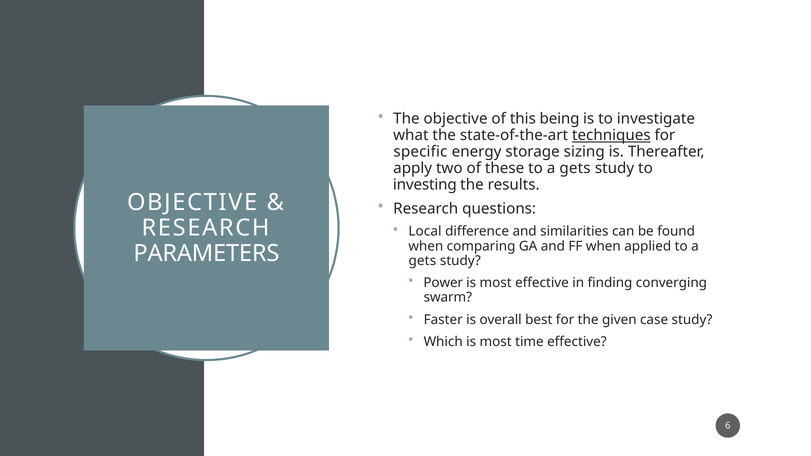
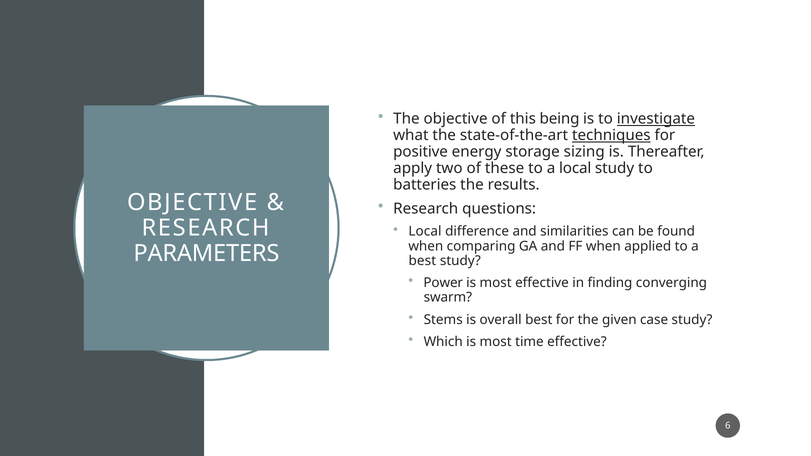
investigate underline: none -> present (656, 119)
specific: specific -> positive (421, 152)
these to a gets: gets -> local (575, 168)
investing: investing -> batteries (425, 185)
gets: gets -> best (422, 261)
Faster: Faster -> Stems (443, 320)
